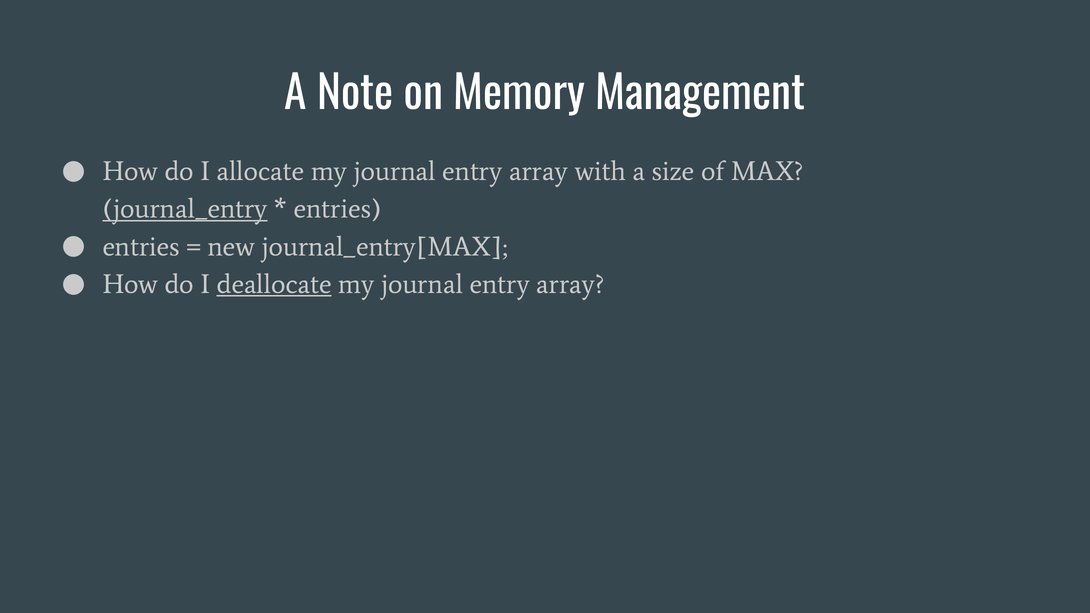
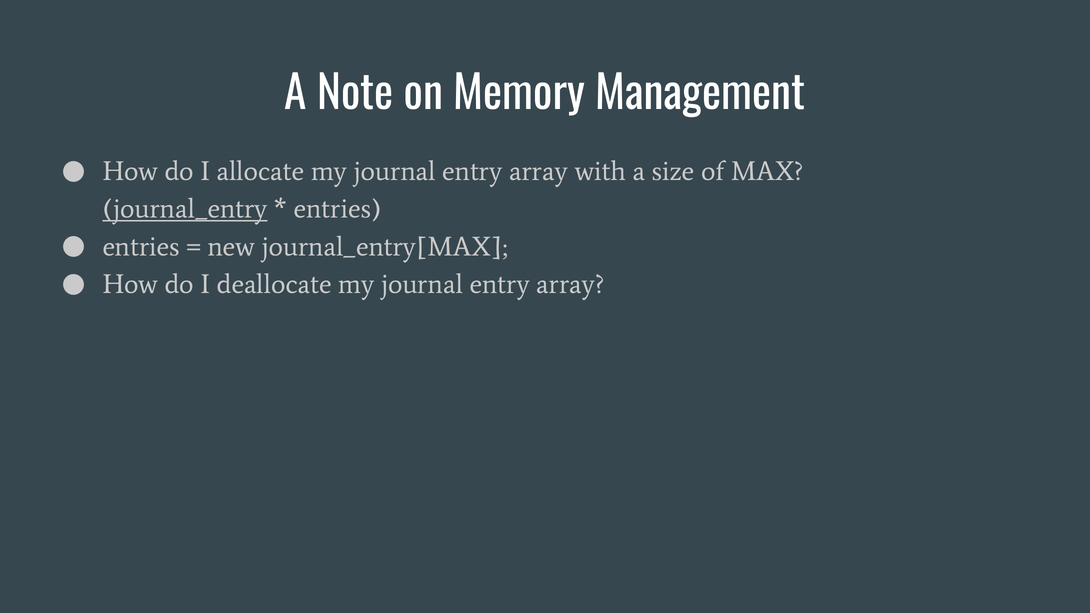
deallocate underline: present -> none (274, 284)
